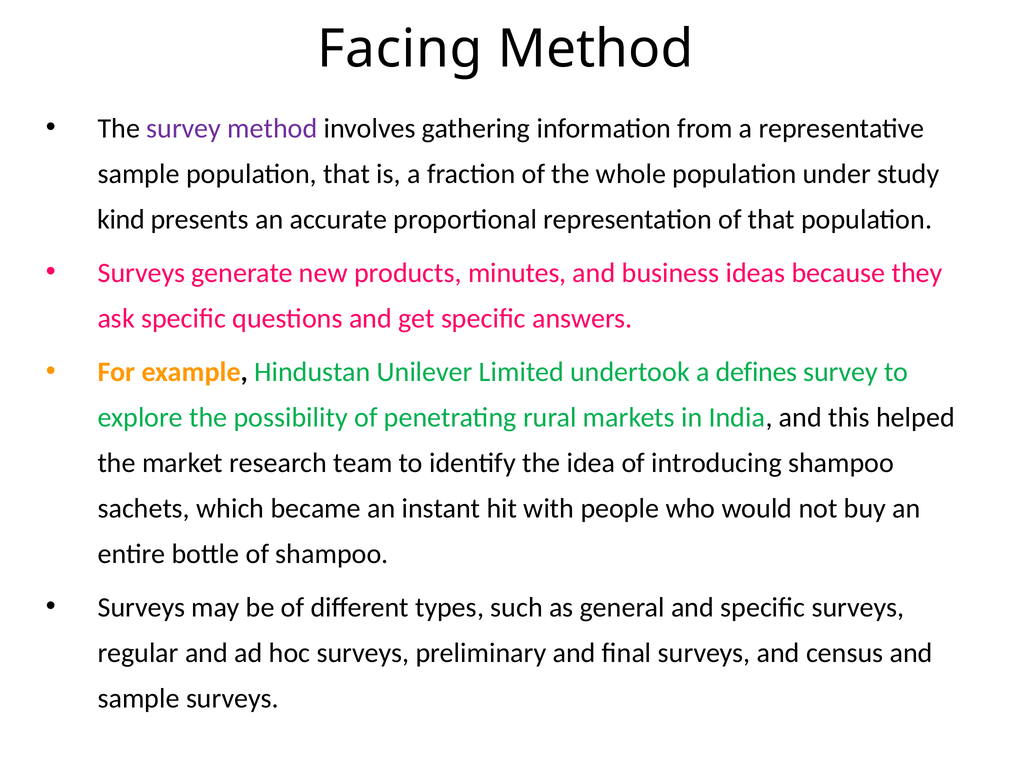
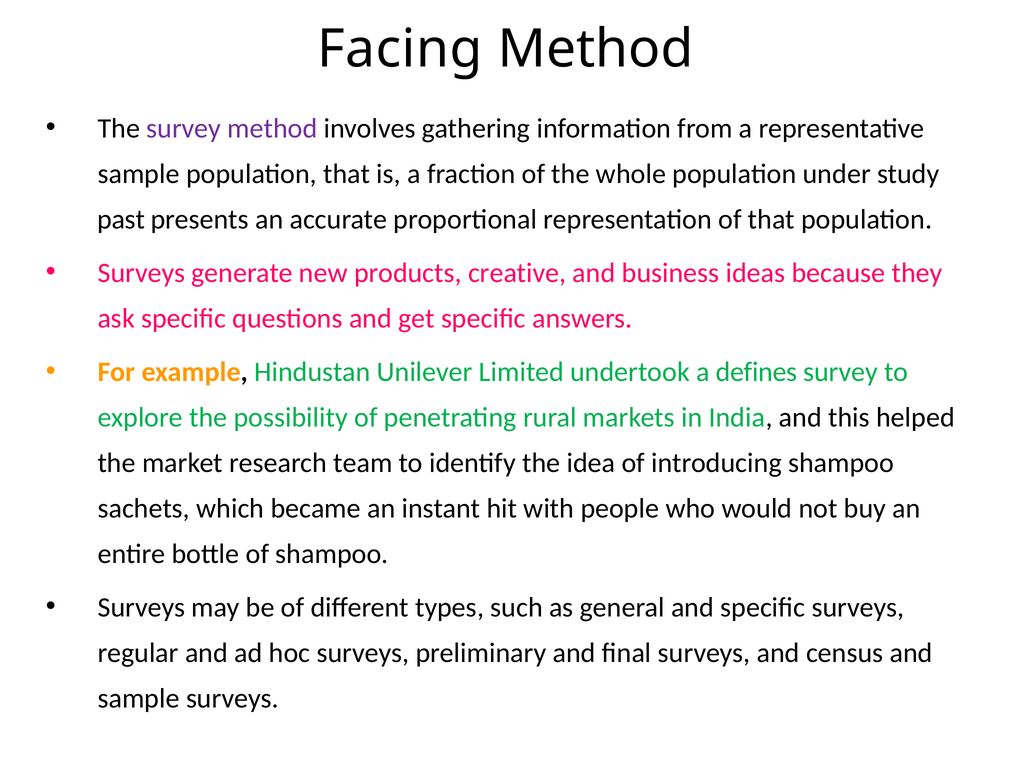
kind: kind -> past (121, 219)
minutes: minutes -> creative (517, 273)
